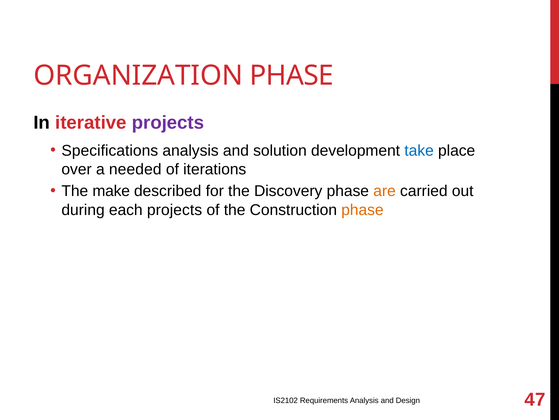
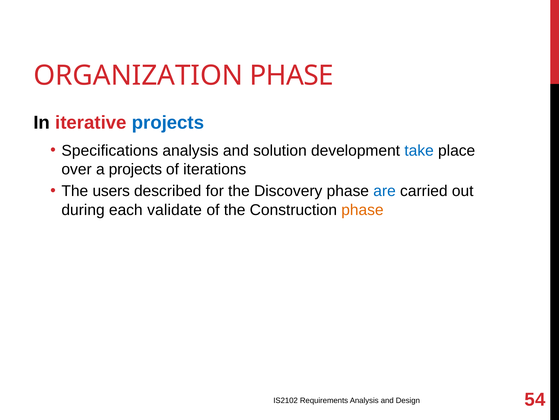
projects colour: purple -> blue (168, 122)
a needed: needed -> projects (135, 169)
make: make -> users (111, 191)
are colour: orange -> blue (385, 191)
each projects: projects -> validate (175, 209)
47: 47 -> 54 (535, 399)
